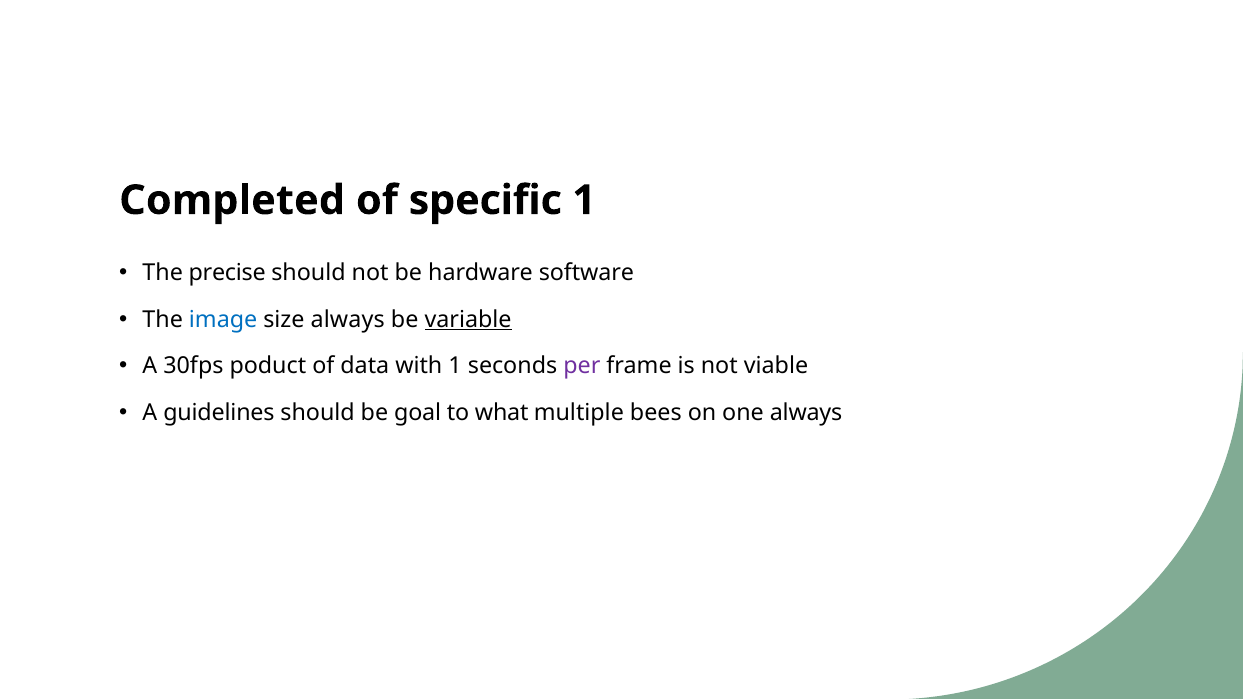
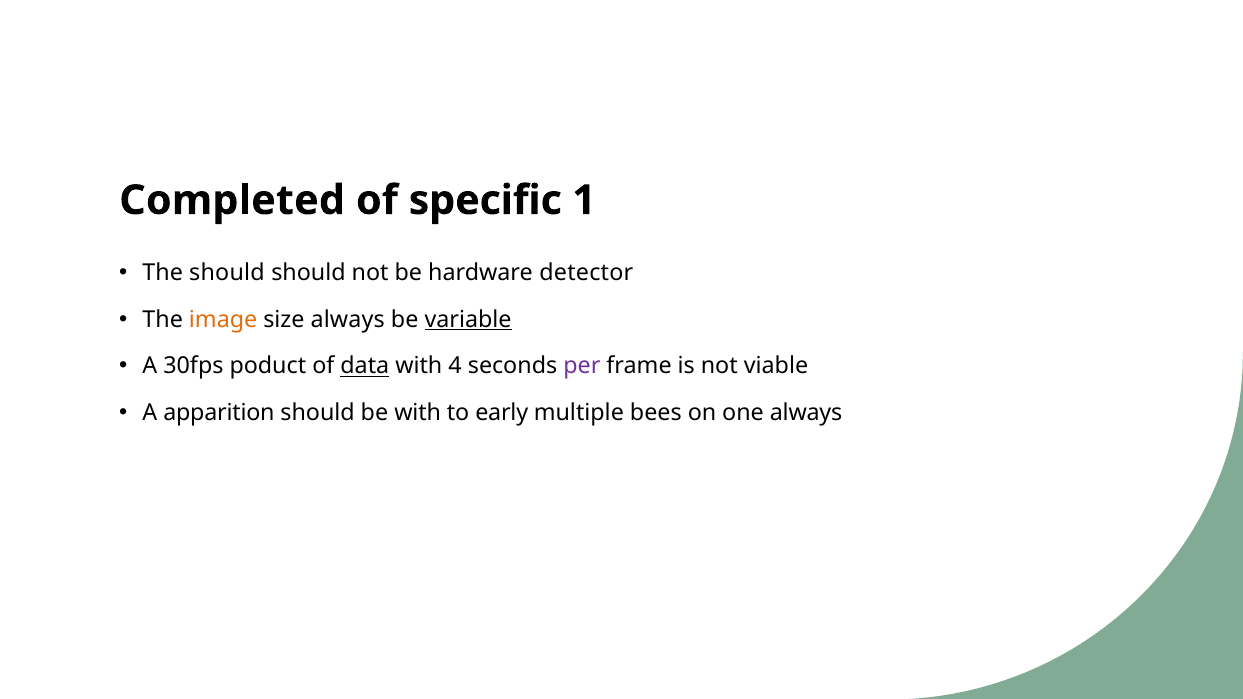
The precise: precise -> should (227, 273)
software: software -> detector (586, 273)
image colour: blue -> orange (223, 320)
data underline: none -> present (365, 366)
with 1: 1 -> 4 (455, 366)
guidelines: guidelines -> apparition (219, 413)
be goal: goal -> with (418, 413)
what: what -> early (502, 413)
